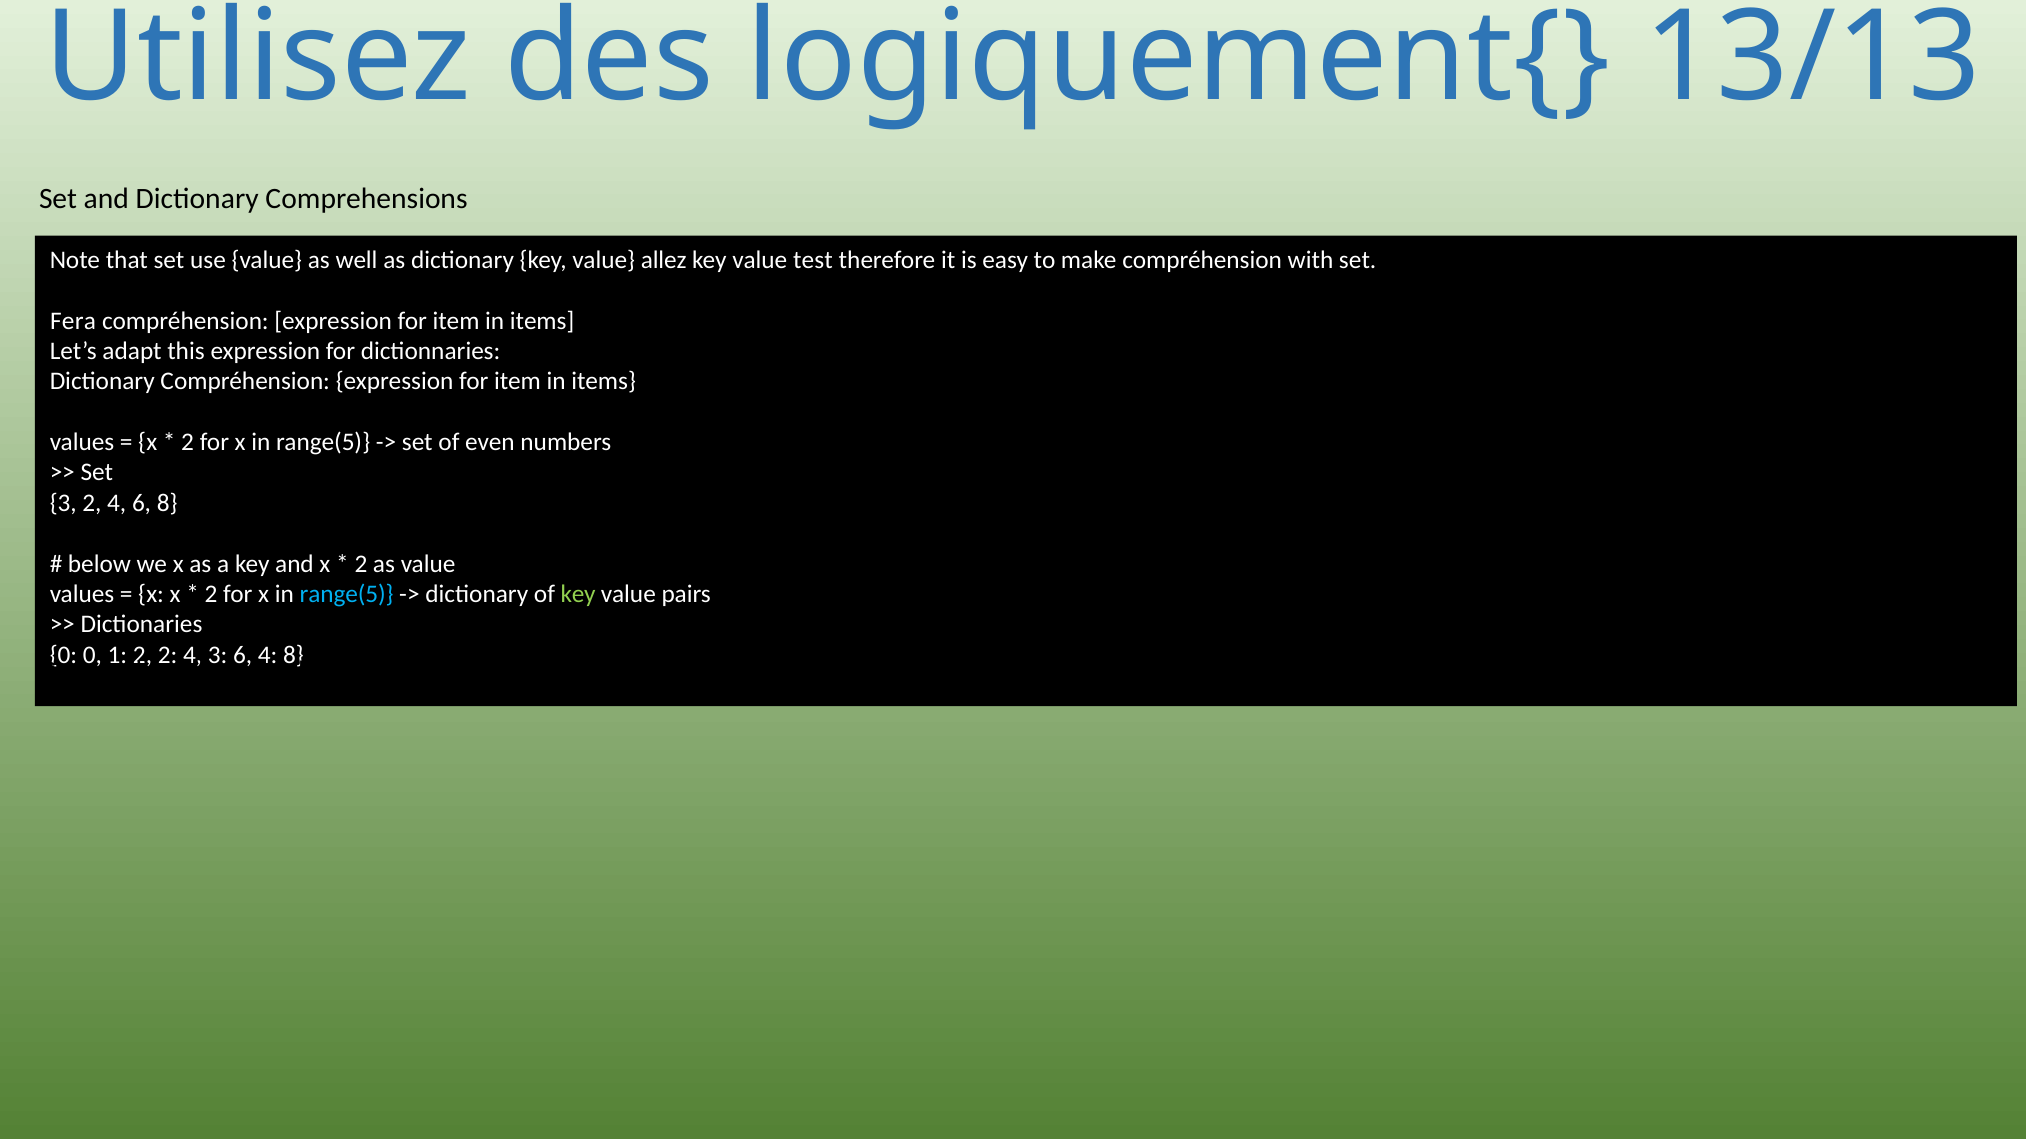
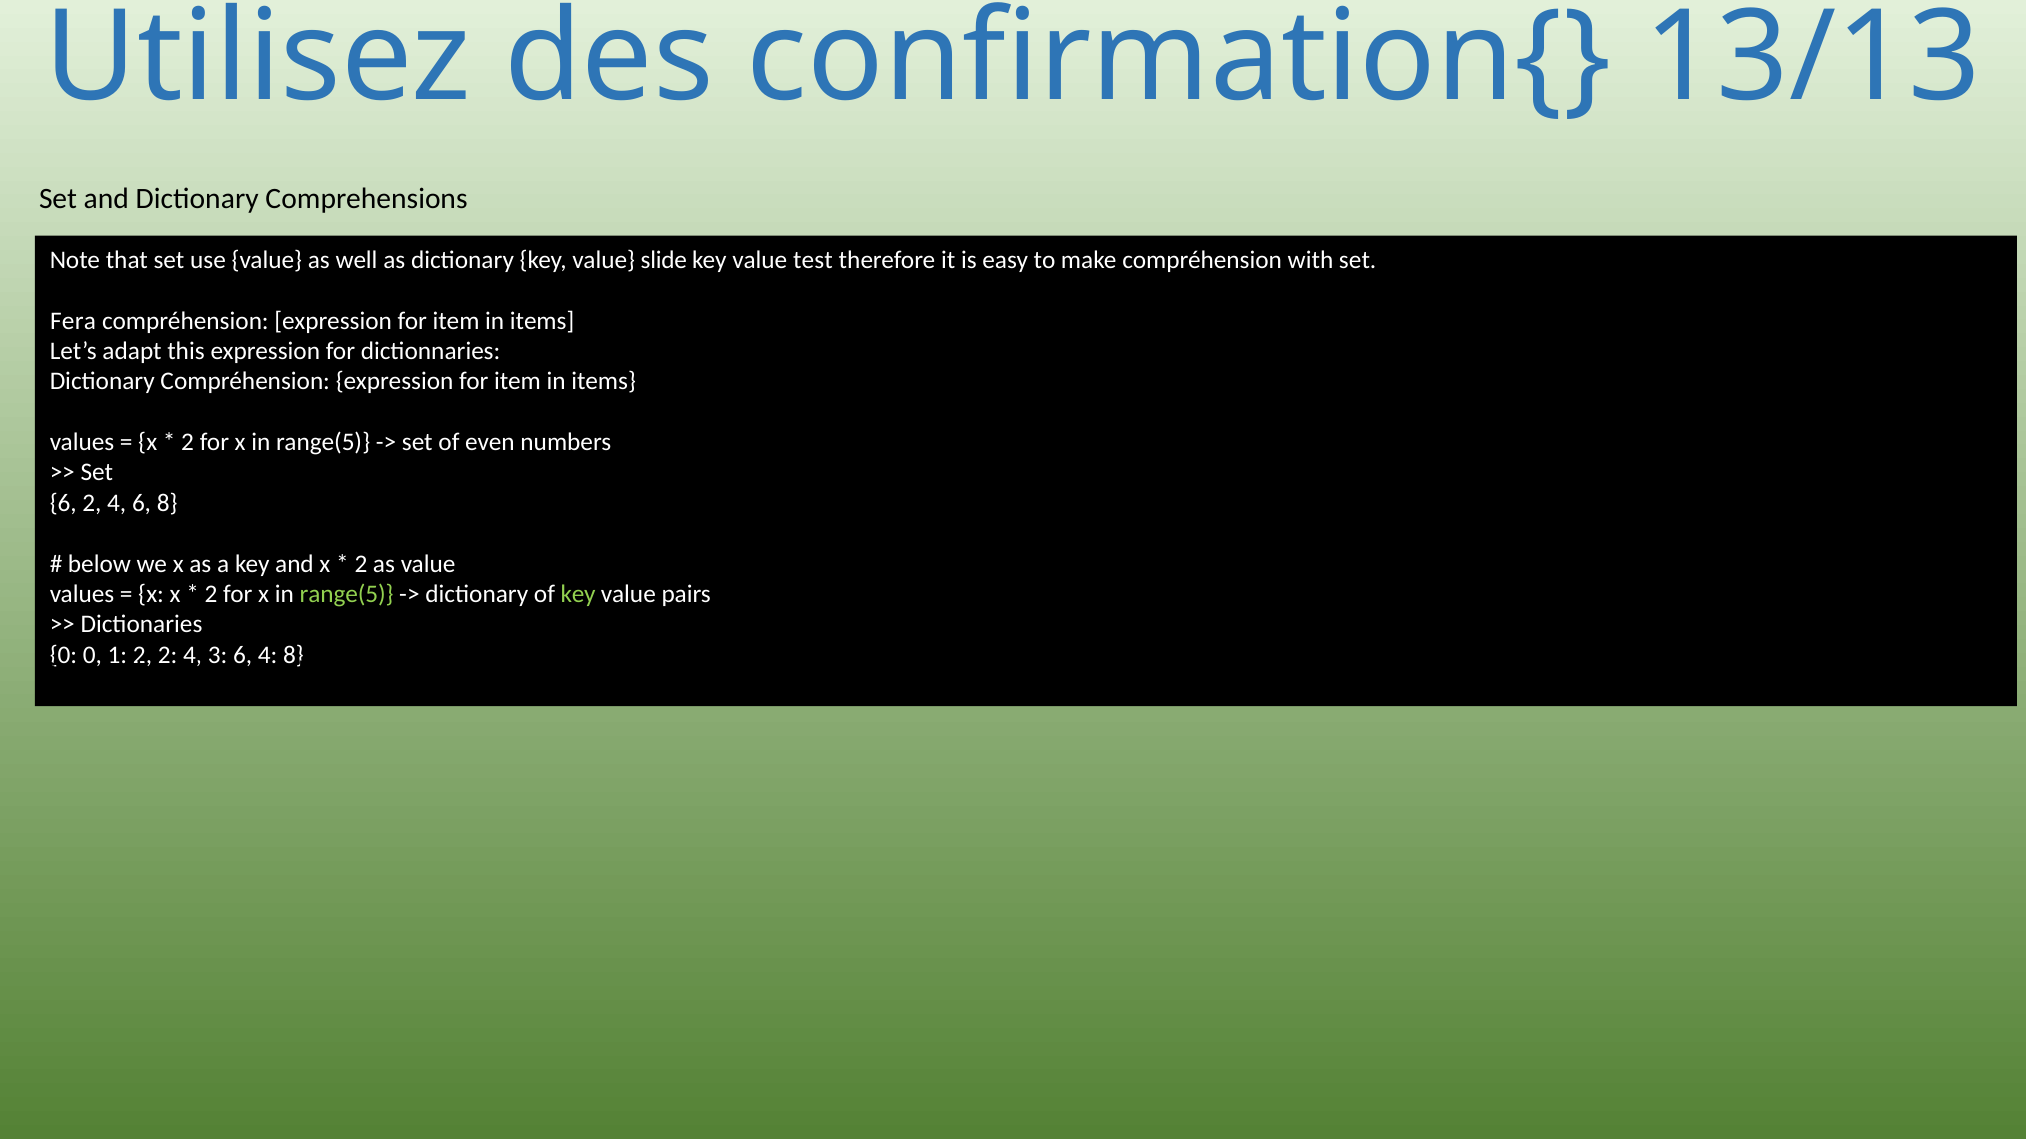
logiquement{: logiquement{ -> confirmation{ (1179, 58)
allez: allez -> slide (664, 260)
3: 3 -> 6 (63, 503)
range(5 colour: light blue -> light green (347, 594)
